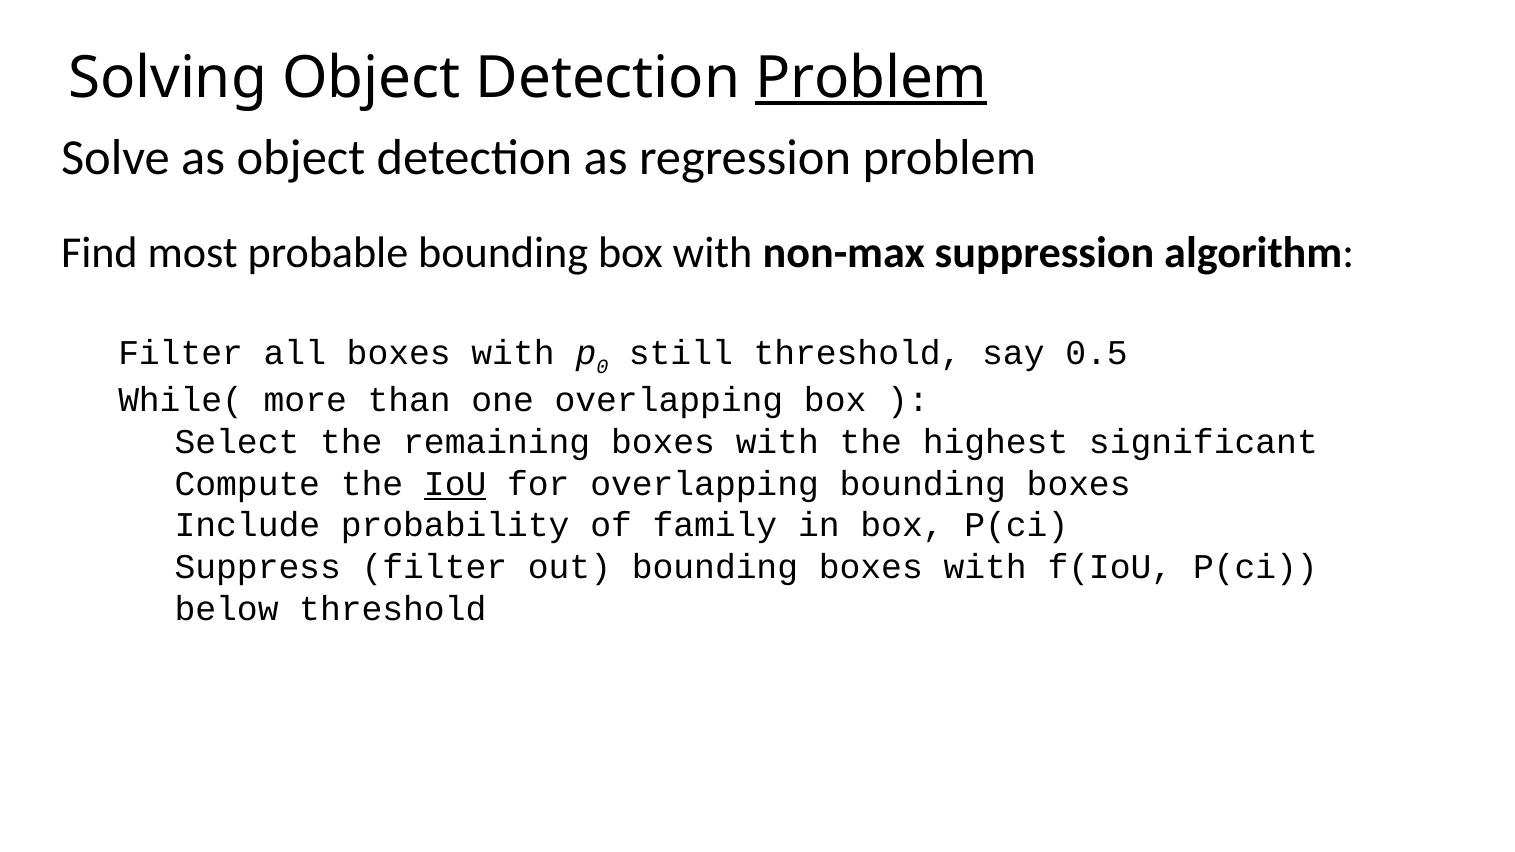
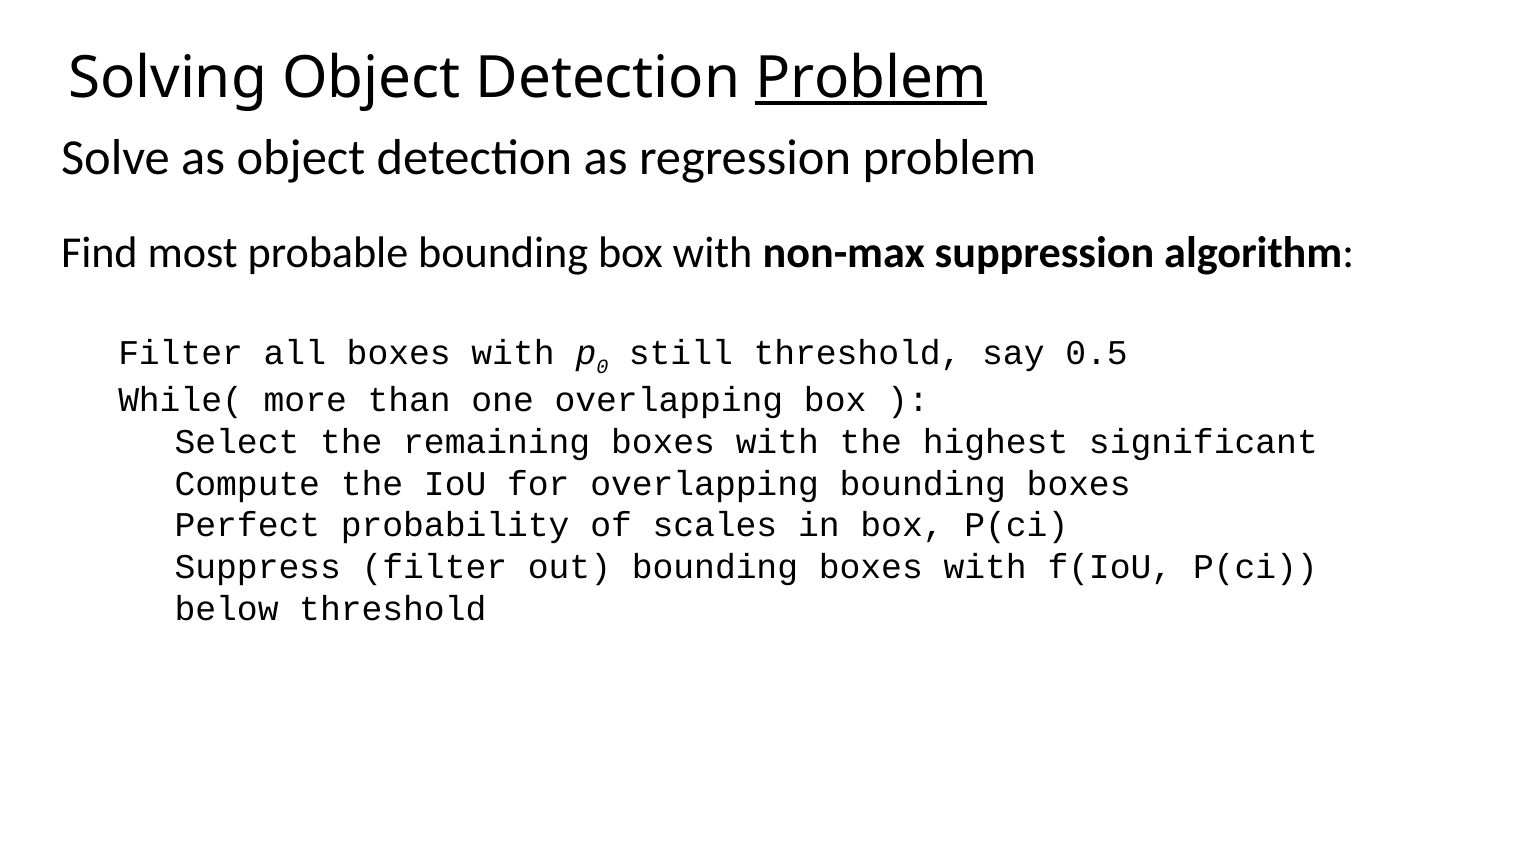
IoU underline: present -> none (455, 484)
Include: Include -> Perfect (247, 526)
family: family -> scales (715, 526)
